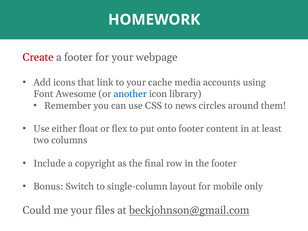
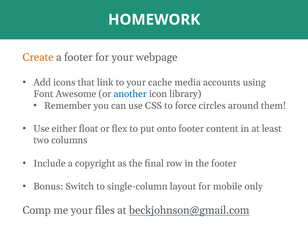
Create colour: red -> orange (38, 57)
news: news -> force (186, 106)
Could: Could -> Comp (37, 210)
